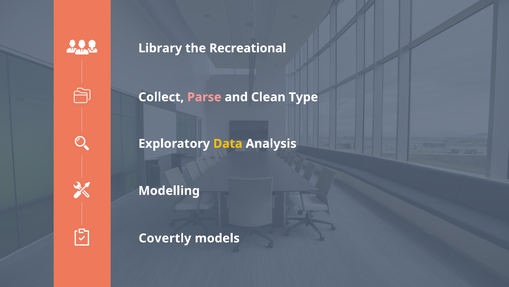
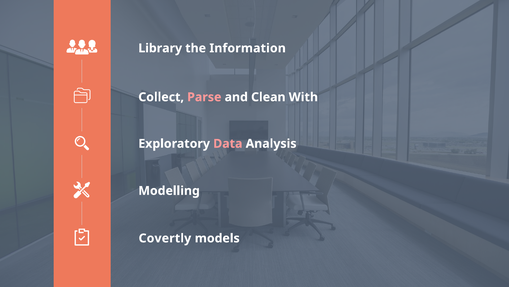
Recreational: Recreational -> Information (248, 48)
Type: Type -> With (303, 97)
Data colour: yellow -> pink (228, 143)
